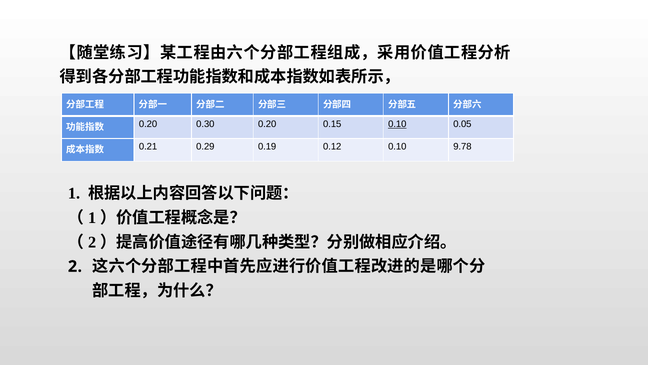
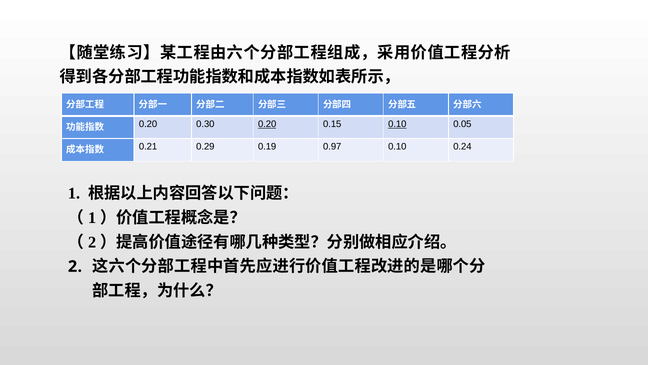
0.20 underline: none -> present (267, 124)
0.12: 0.12 -> 0.97 (332, 146)
9.78: 9.78 -> 0.24 (462, 146)
